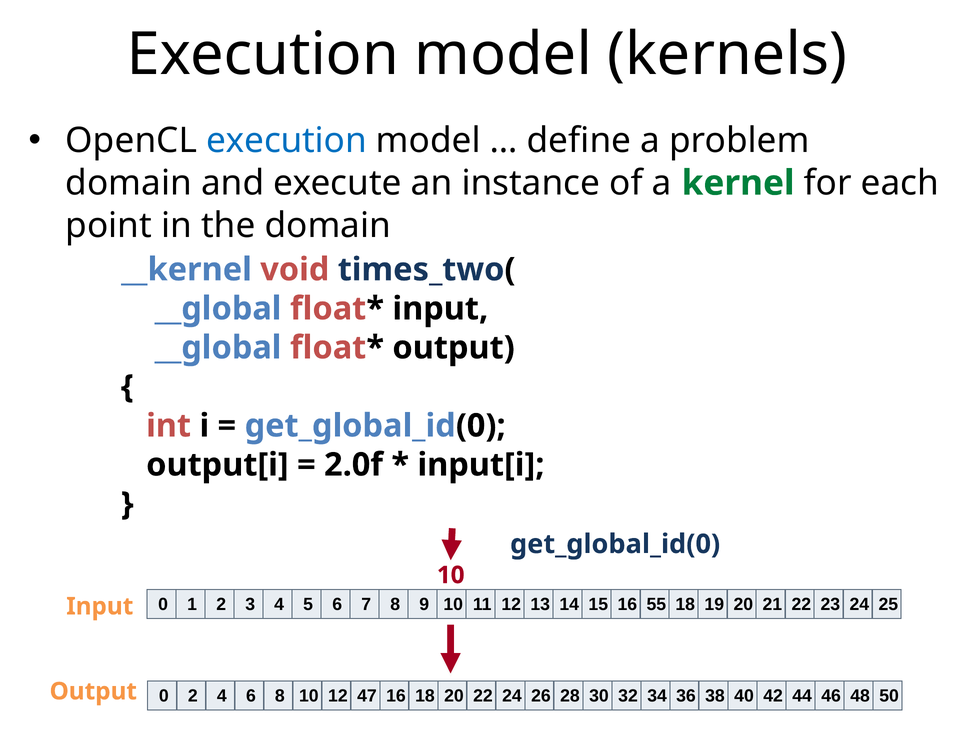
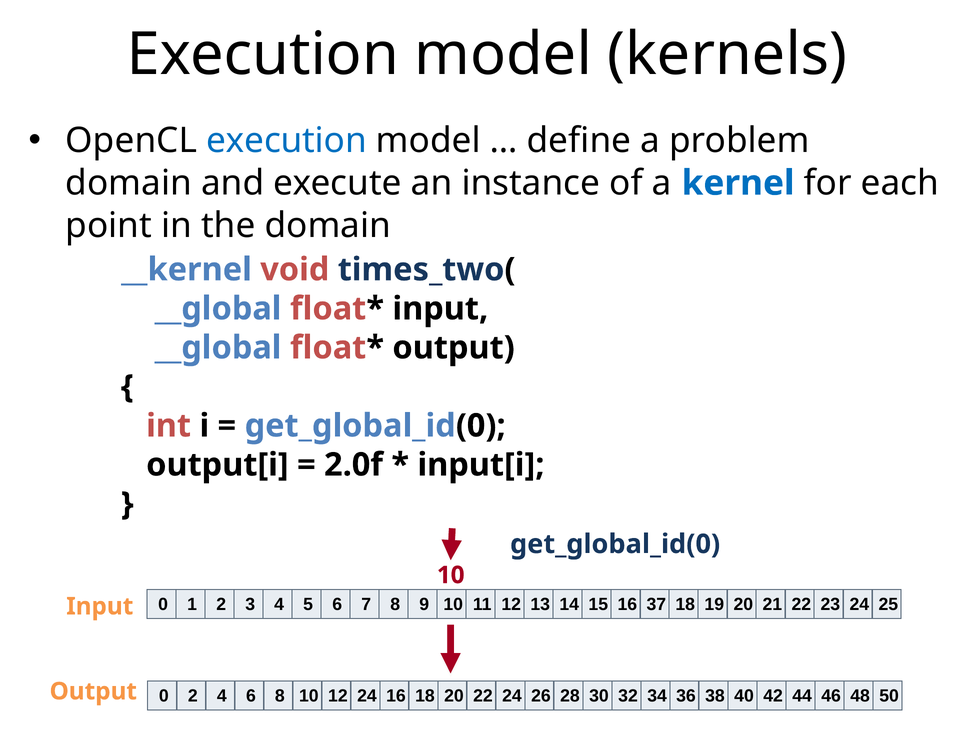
kernel colour: green -> blue (738, 183)
55: 55 -> 37 (656, 604)
12 47: 47 -> 24 (367, 695)
